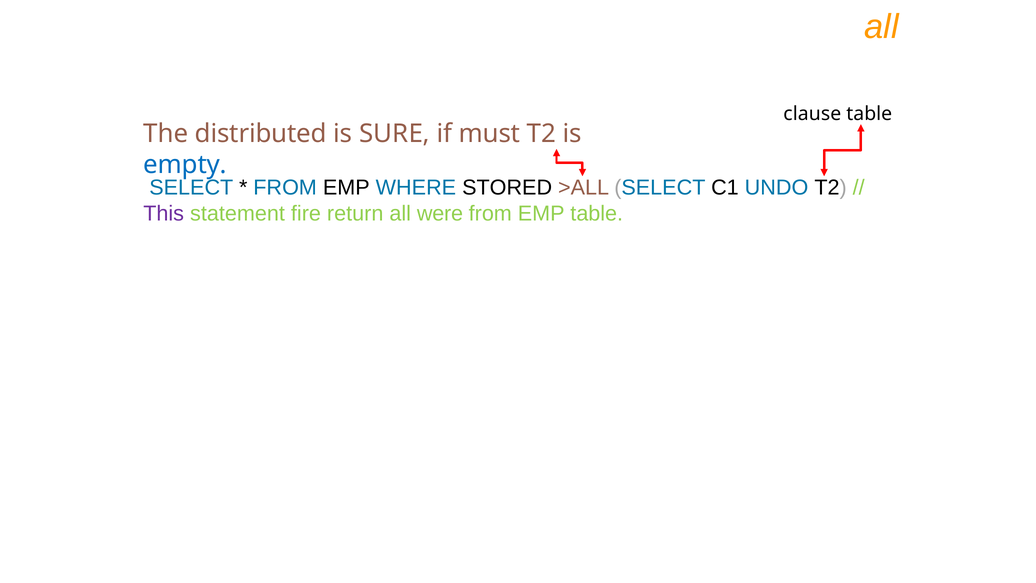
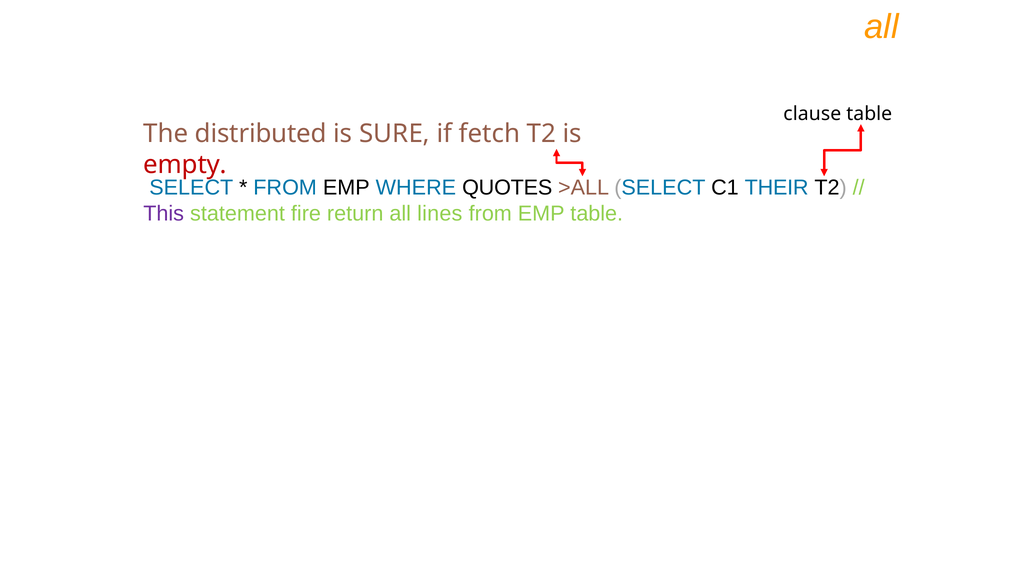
must: must -> fetch (490, 133)
empty colour: blue -> red (185, 164)
STORED: STORED -> QUOTES (507, 188)
UNDO: UNDO -> THEIR (777, 188)
were: were -> lines (440, 214)
